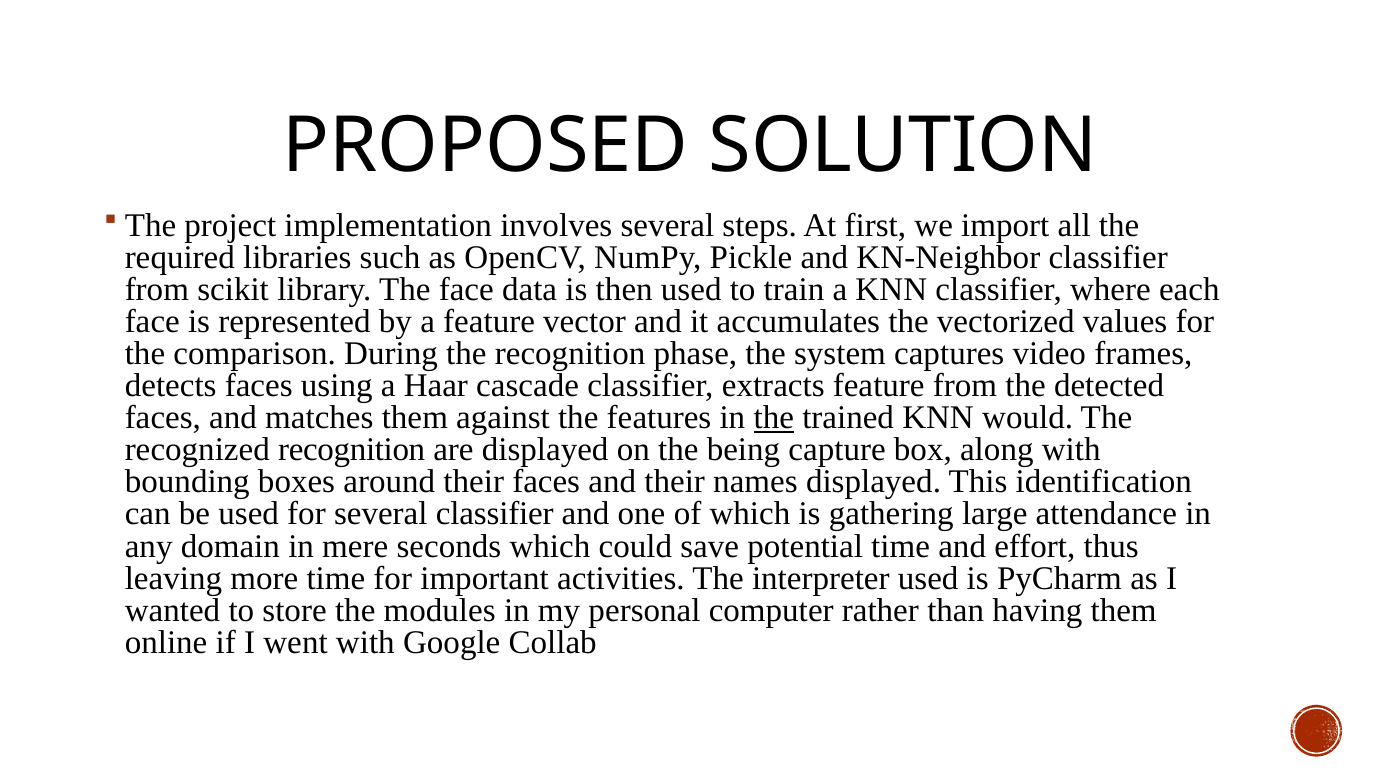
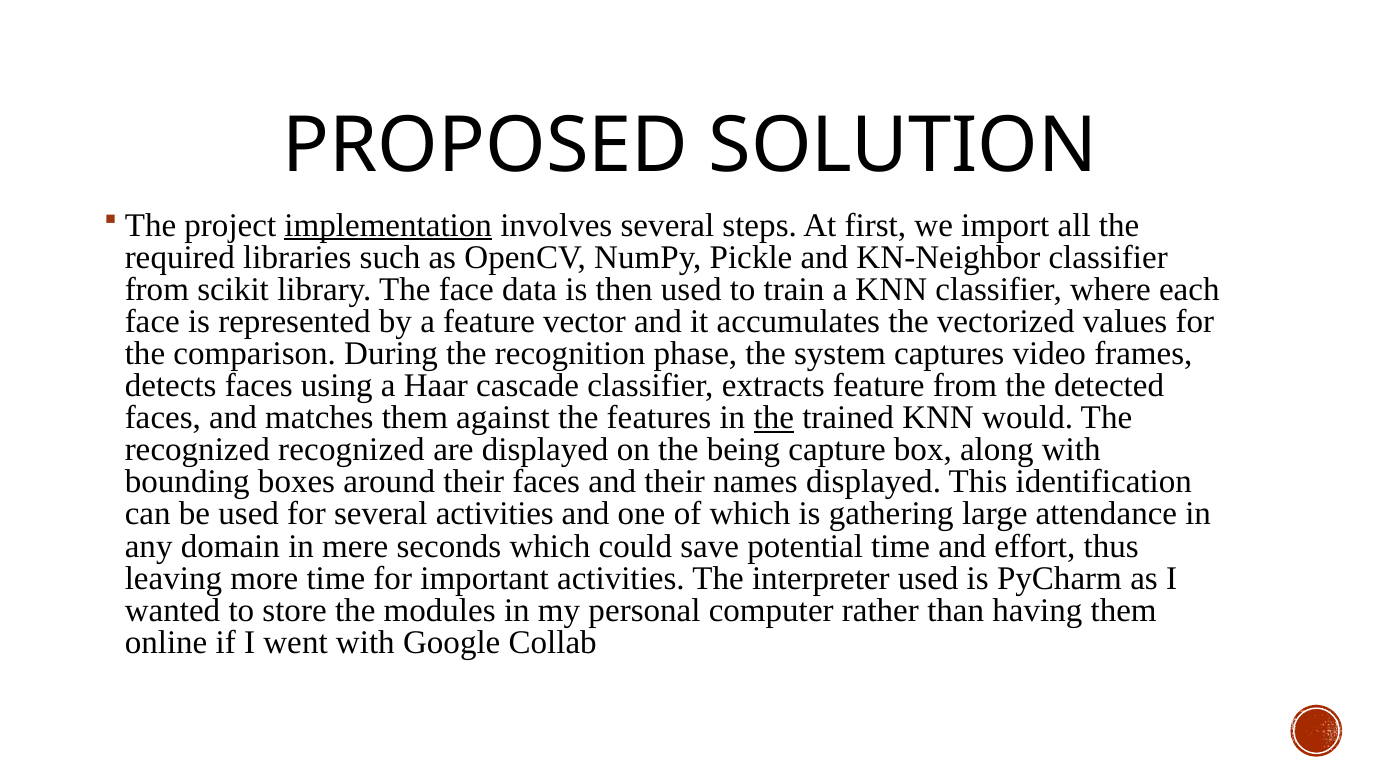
implementation underline: none -> present (388, 225)
recognized recognition: recognition -> recognized (351, 450)
several classifier: classifier -> activities (495, 514)
